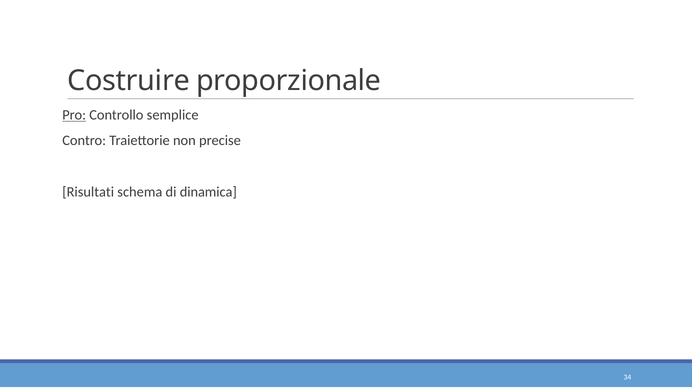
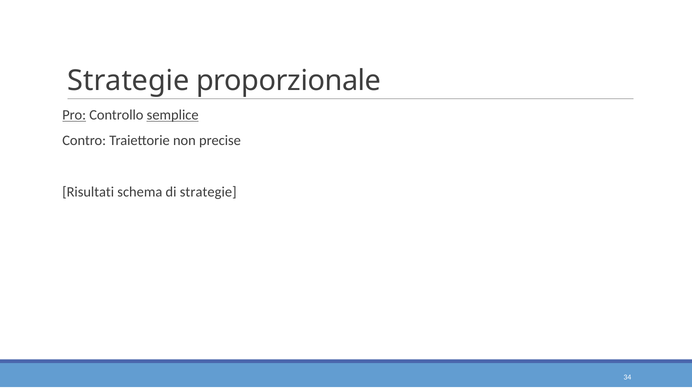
Costruire: Costruire -> Strategie (128, 81)
semplice underline: none -> present (173, 115)
di dinamica: dinamica -> strategie (208, 192)
